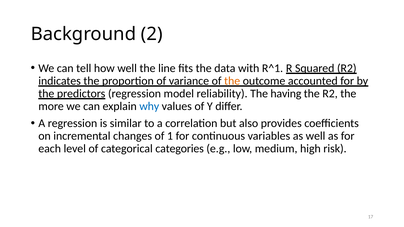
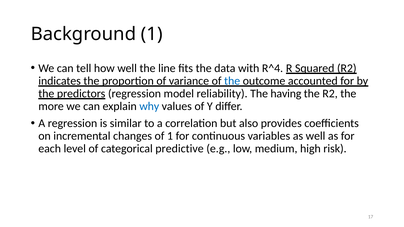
Background 2: 2 -> 1 (152, 34)
R^1: R^1 -> R^4 (273, 68)
the colour: orange -> blue (232, 81)
categories: categories -> predictive (180, 149)
